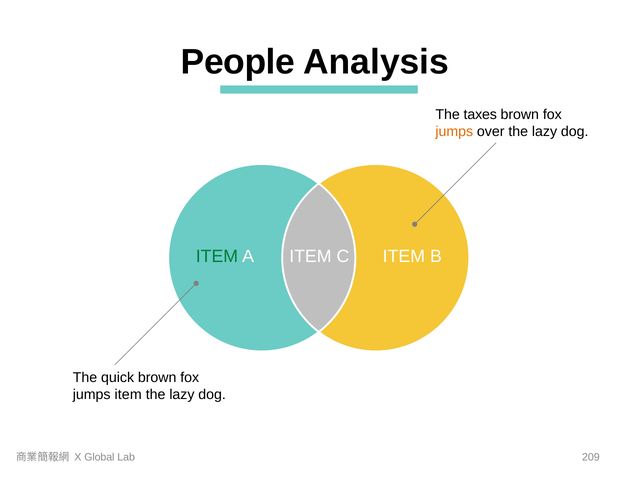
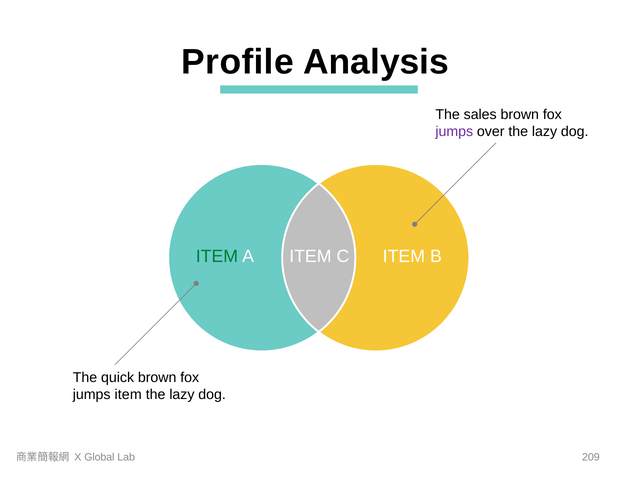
People: People -> Profile (238, 62)
taxes: taxes -> sales (480, 114)
jumps colour: orange -> purple (454, 131)
